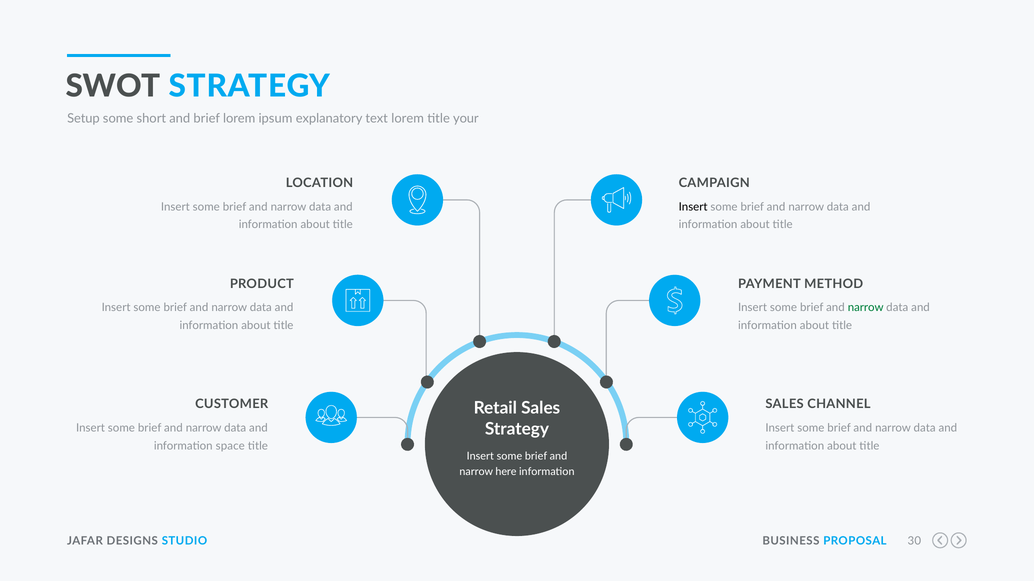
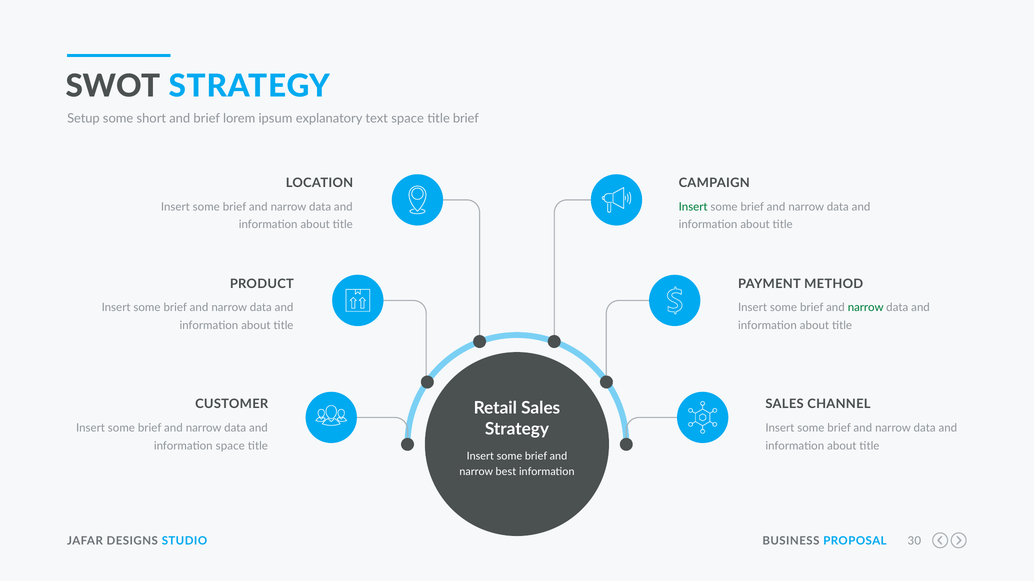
text lorem: lorem -> space (408, 119)
title your: your -> brief (466, 119)
Insert colour: black -> green (693, 207)
here: here -> best (506, 472)
